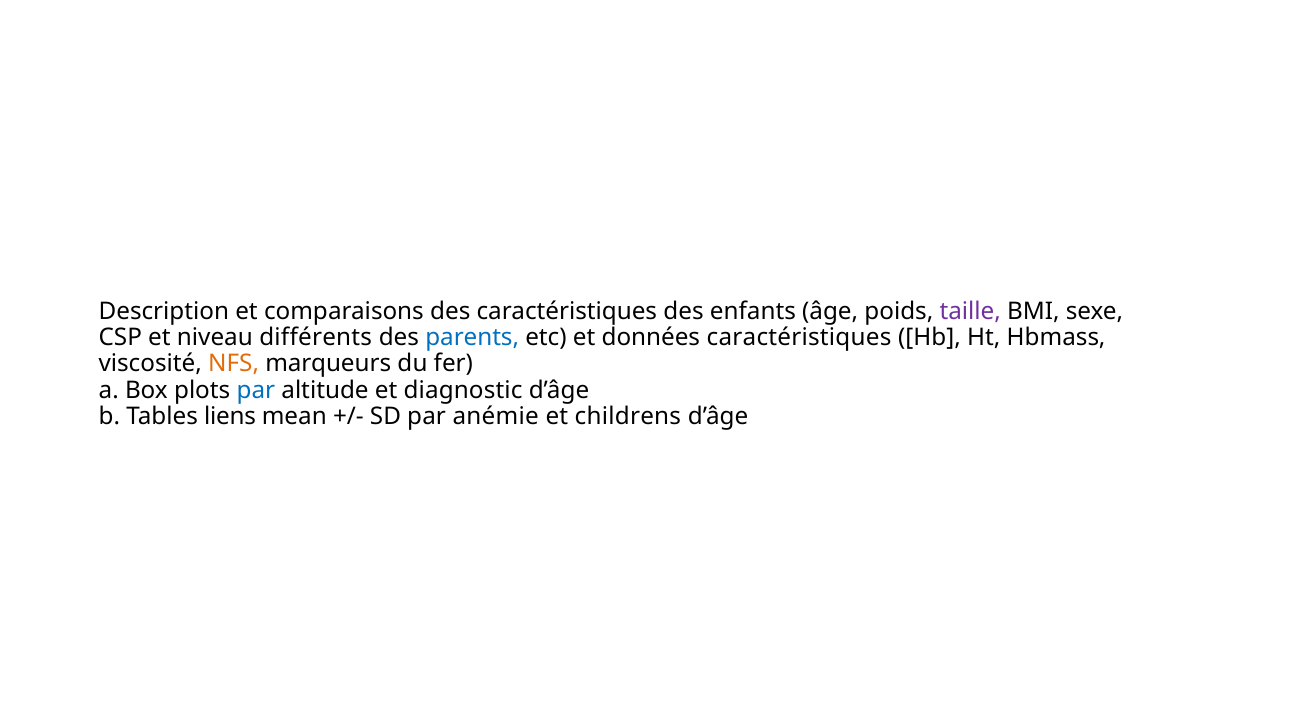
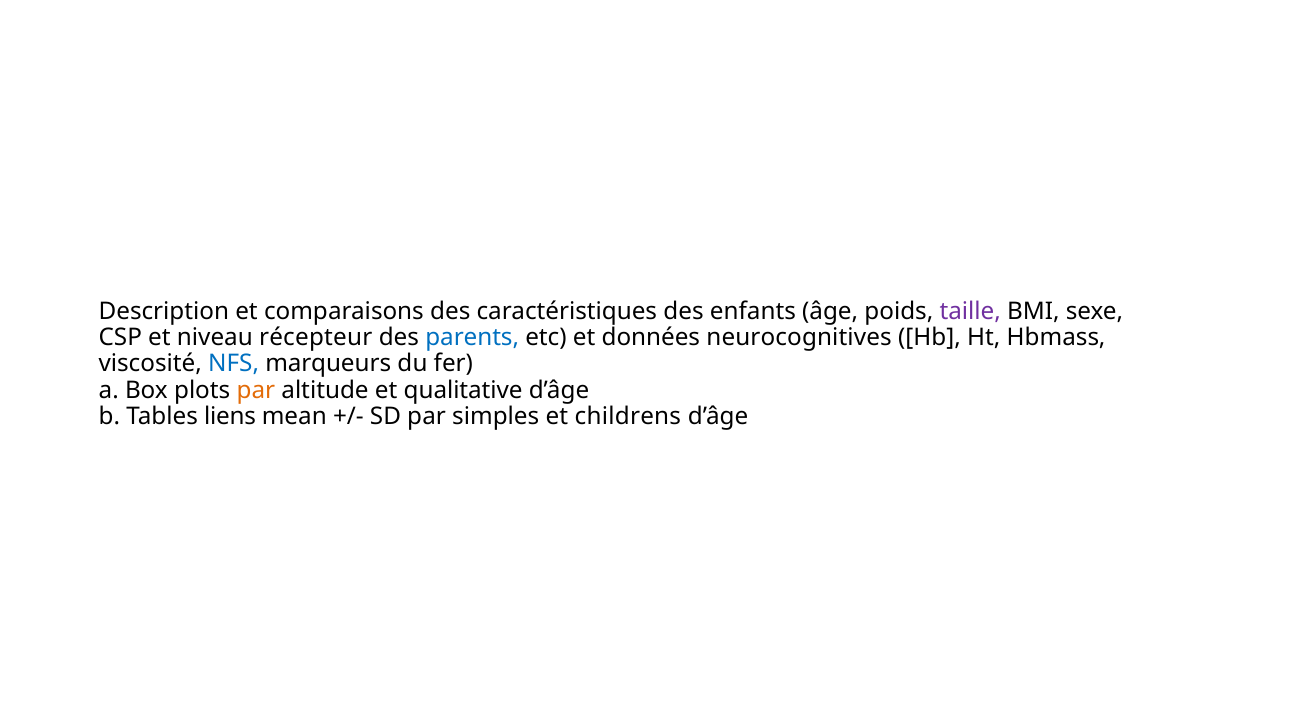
différents: différents -> récepteur (316, 338)
données caractéristiques: caractéristiques -> neurocognitives (799, 338)
NFS colour: orange -> blue (234, 364)
par colour: blue -> orange (256, 390)
diagnostic: diagnostic -> qualitative (463, 390)
anémie: anémie -> simples (496, 416)
